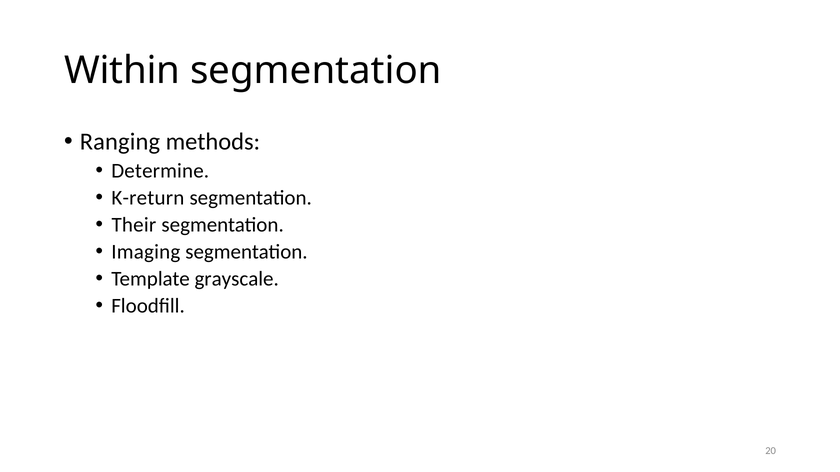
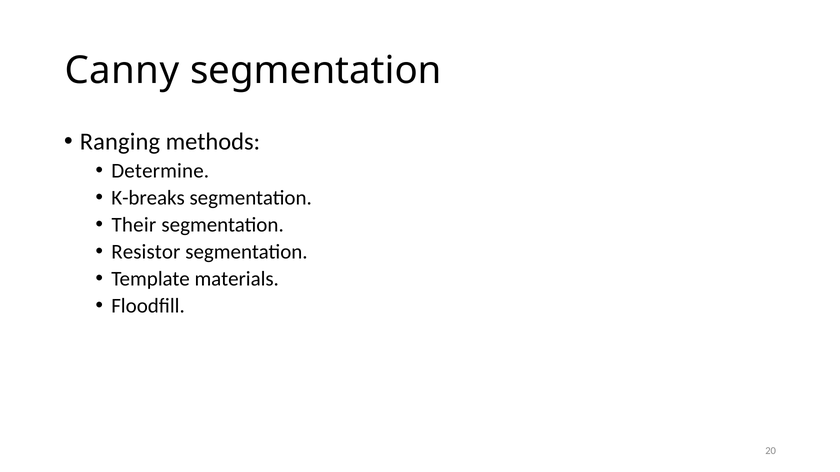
Within: Within -> Canny (122, 71)
K-return: K-return -> K-breaks (148, 198)
Imaging: Imaging -> Resistor (146, 252)
grayscale: grayscale -> materials (237, 279)
